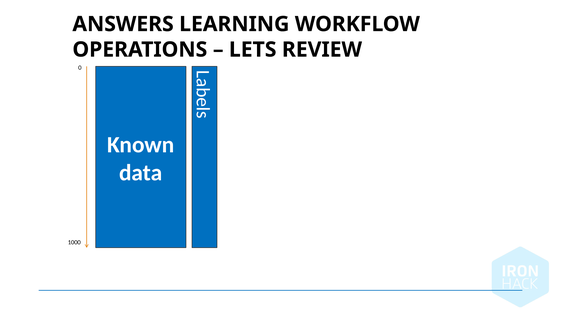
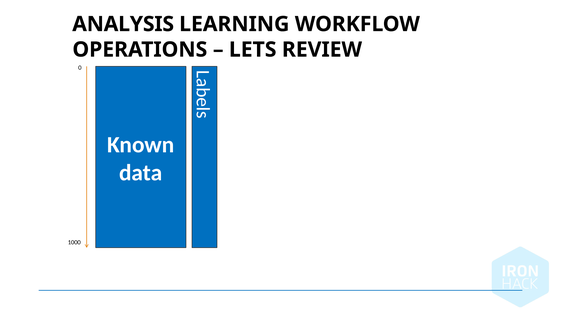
ANSWERS: ANSWERS -> ANALYSIS (123, 24)
